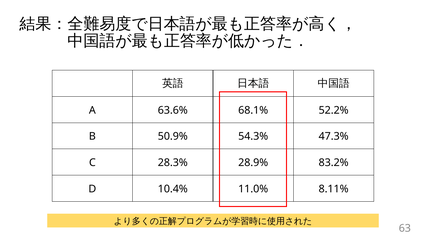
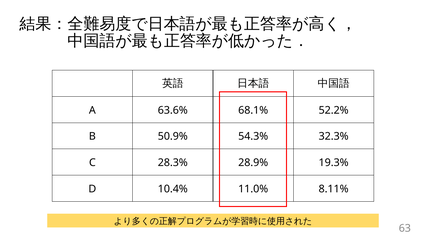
47.3%: 47.3% -> 32.3% (334, 137)
83.2%: 83.2% -> 19.3% (334, 163)
